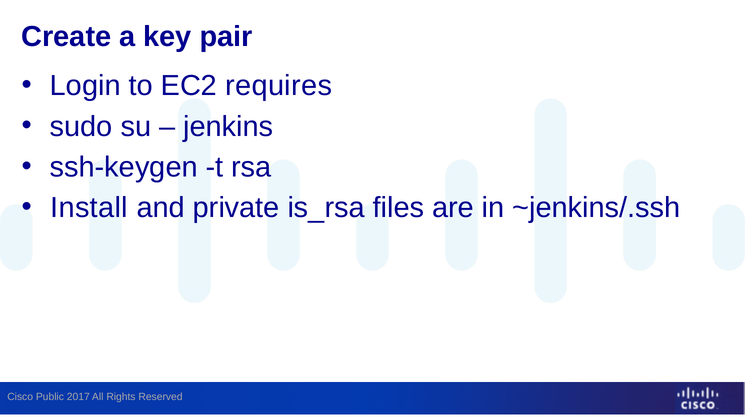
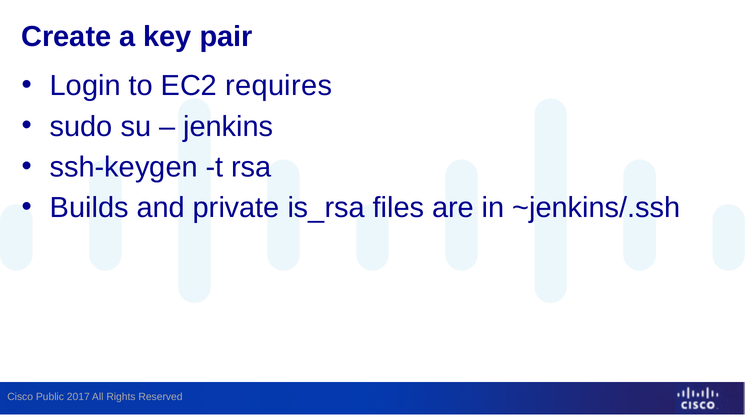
Install: Install -> Builds (89, 208)
